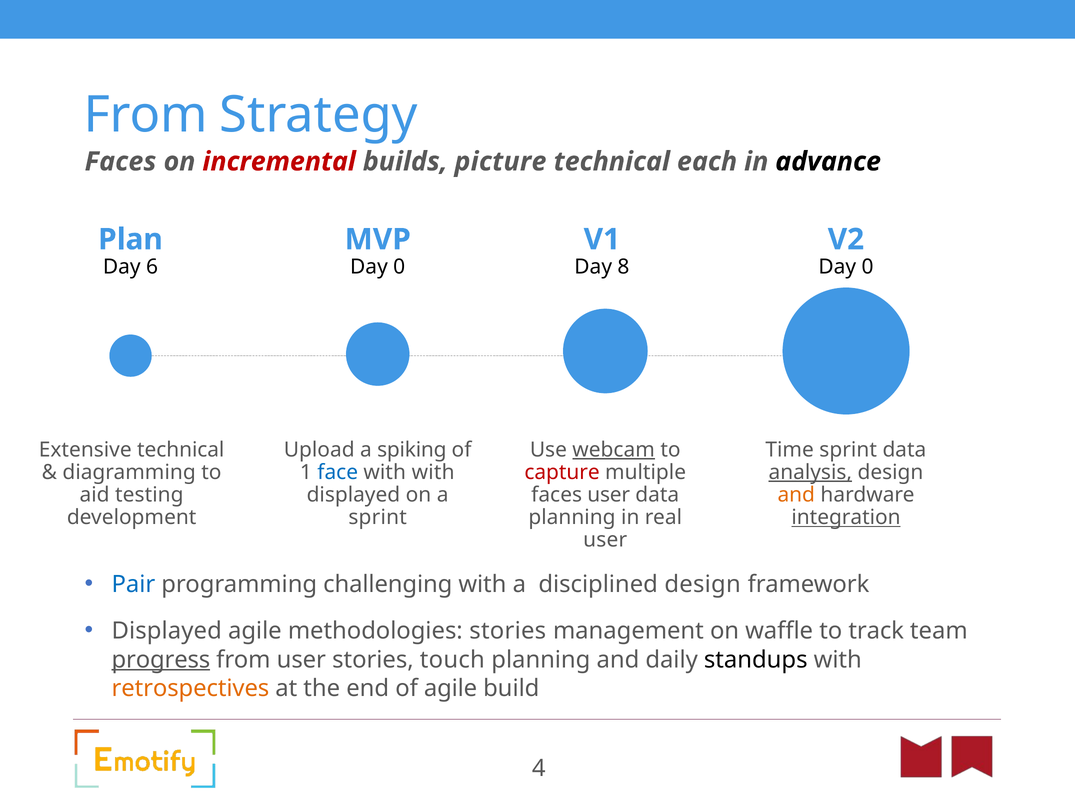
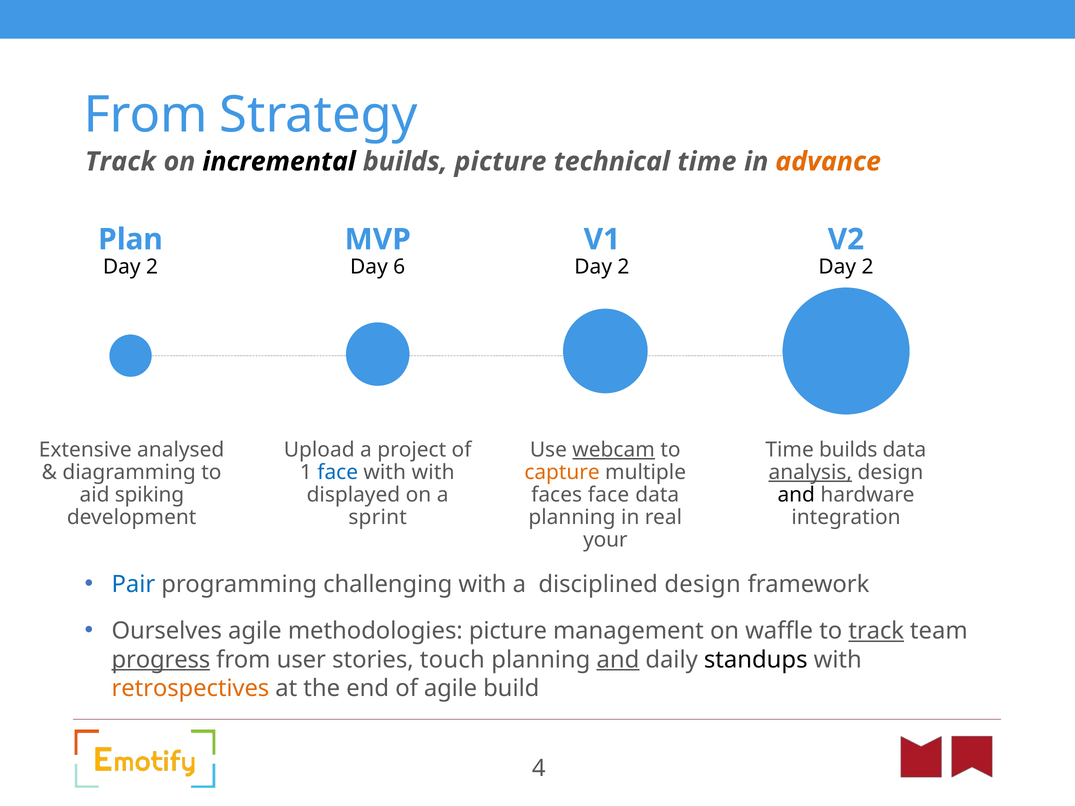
Faces: Faces -> Track (120, 162)
incremental colour: red -> black (279, 162)
technical each: each -> time (707, 162)
advance colour: black -> orange (828, 162)
6: 6 -> 2 (152, 267)
0: 0 -> 6 (399, 267)
8: 8 -> 2 (623, 267)
0: 0 -> 2 (868, 267)
Extensive technical: technical -> analysed (181, 450)
spiking: spiking -> project (412, 450)
Time sprint: sprint -> builds (848, 450)
capture colour: red -> orange (562, 472)
testing: testing -> spiking (149, 495)
faces user: user -> face (608, 495)
and colour: orange -> black (796, 495)
integration underline: present -> none (846, 518)
user: user -> your (605, 540)
Displayed: Displayed -> Ourselves (167, 631)
methodologies stories: stories -> picture (508, 631)
track underline: none -> present (876, 631)
and underline: none -> present (618, 660)
